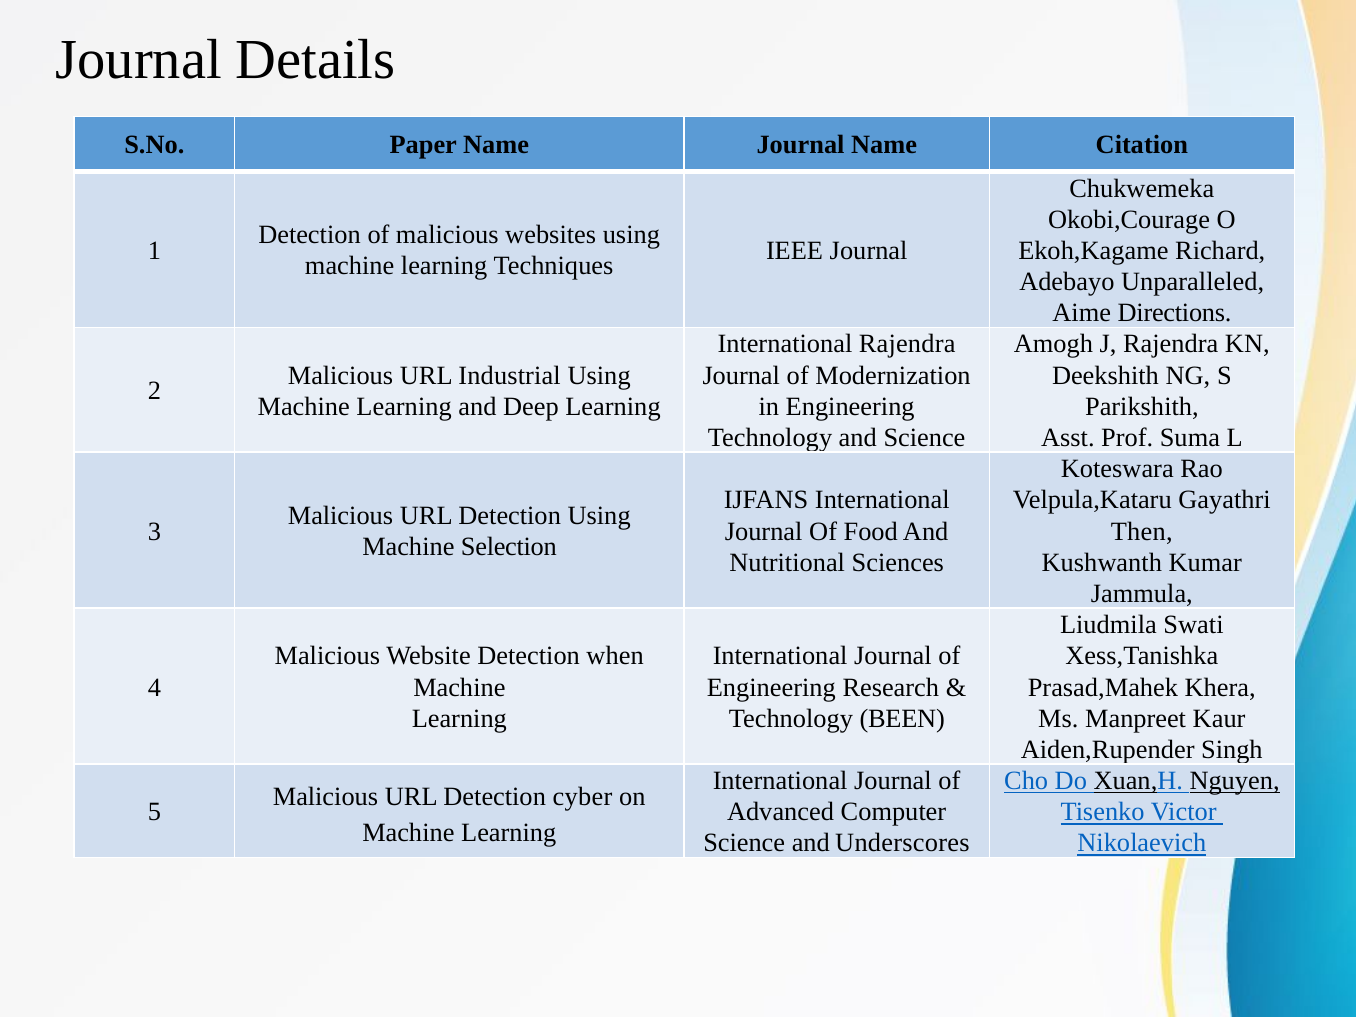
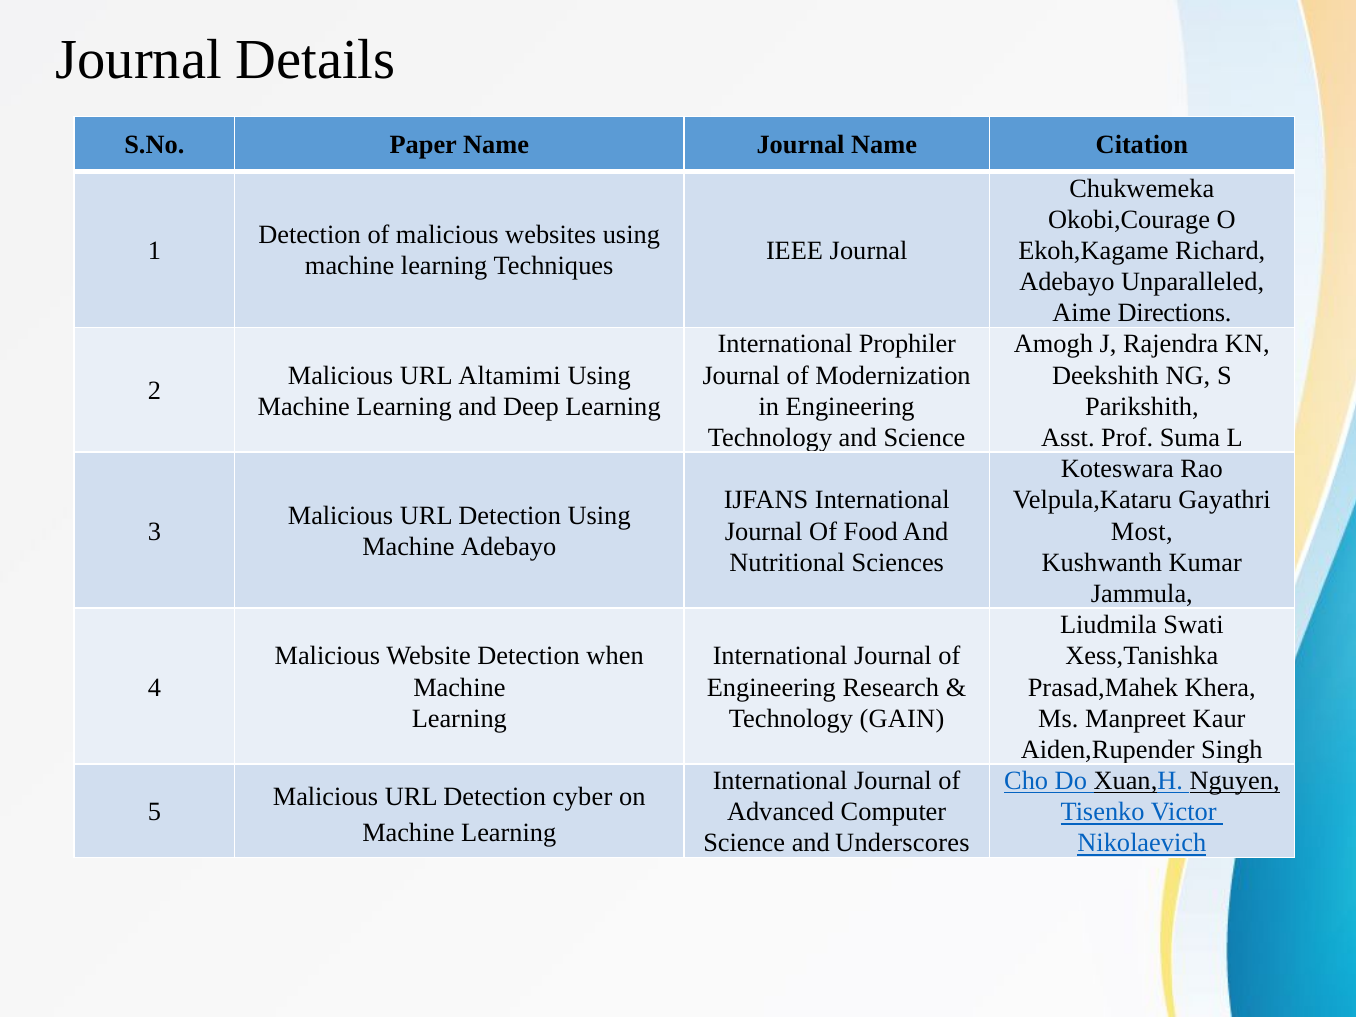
International Rajendra: Rajendra -> Prophiler (907, 344)
Industrial: Industrial -> Altamimi (510, 375)
Then: Then -> Most (1142, 531)
Machine Selection: Selection -> Adebayo (509, 547)
BEEN: BEEN -> GAIN (902, 719)
